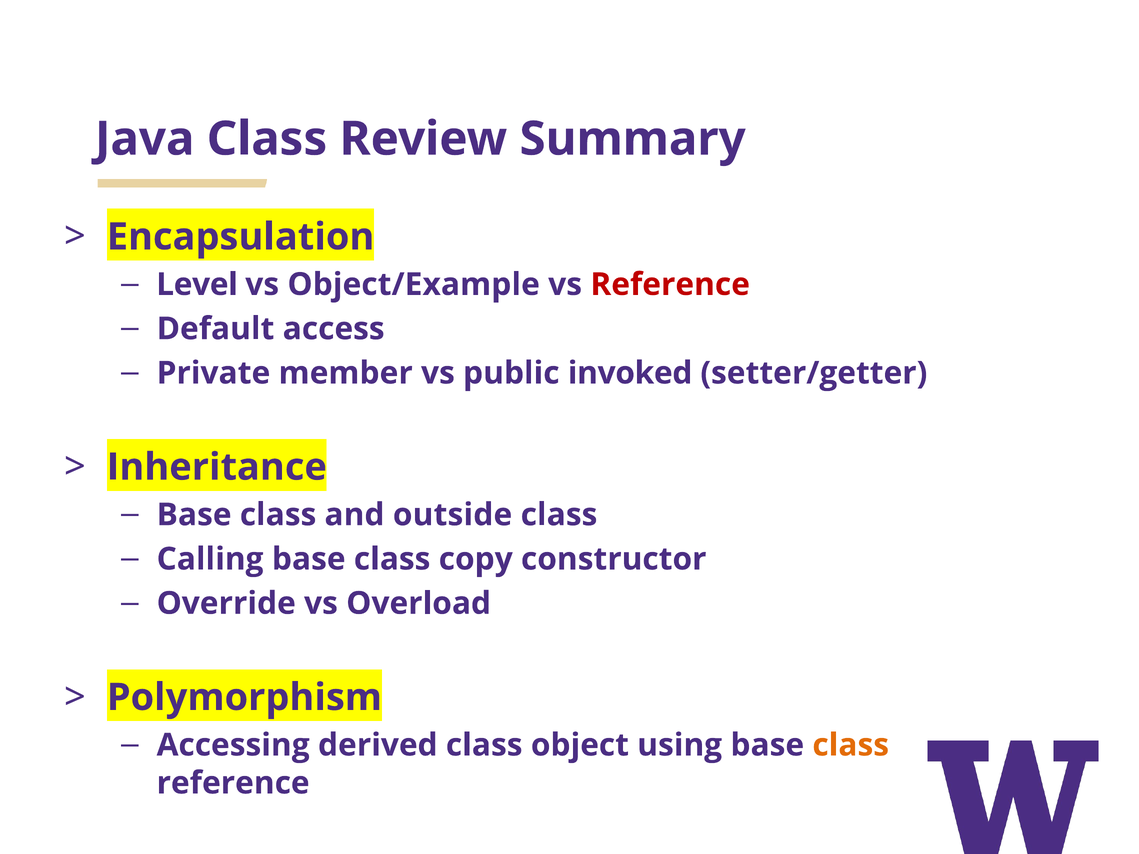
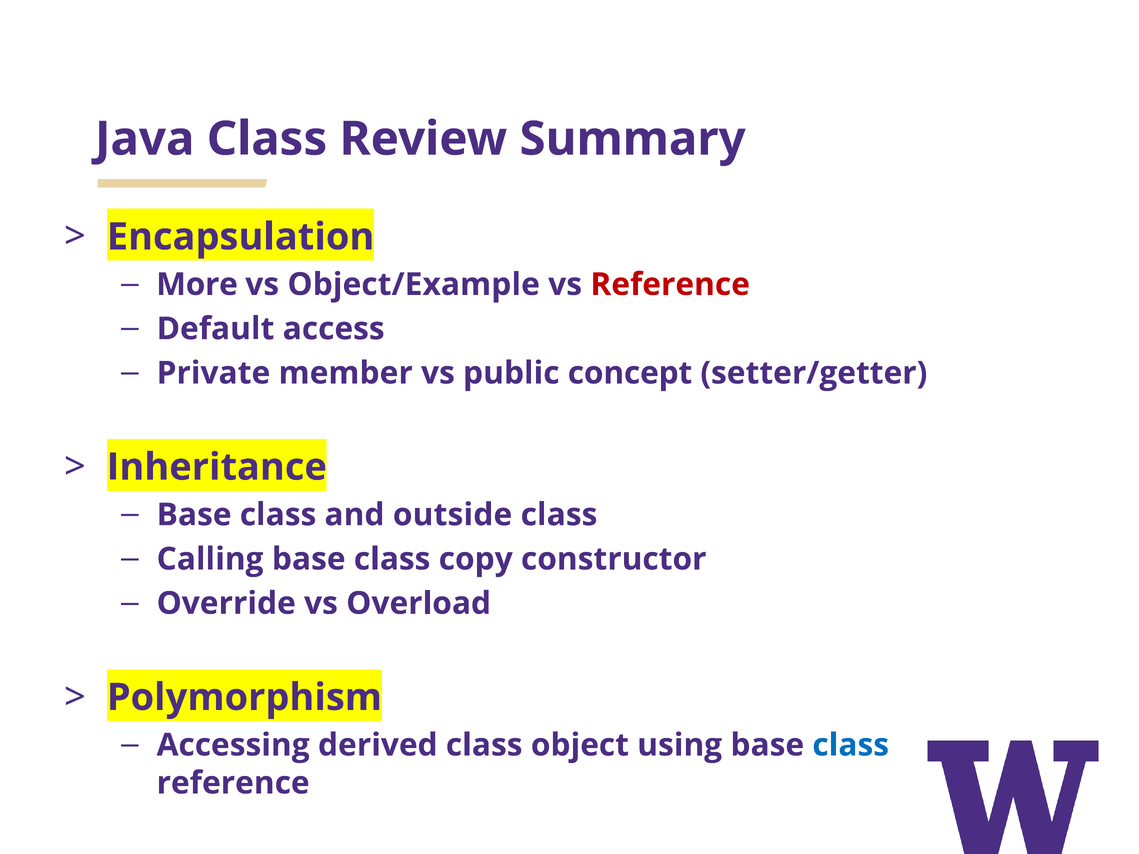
Level: Level -> More (197, 285)
invoked: invoked -> concept (630, 373)
class colour: orange -> blue (851, 745)
